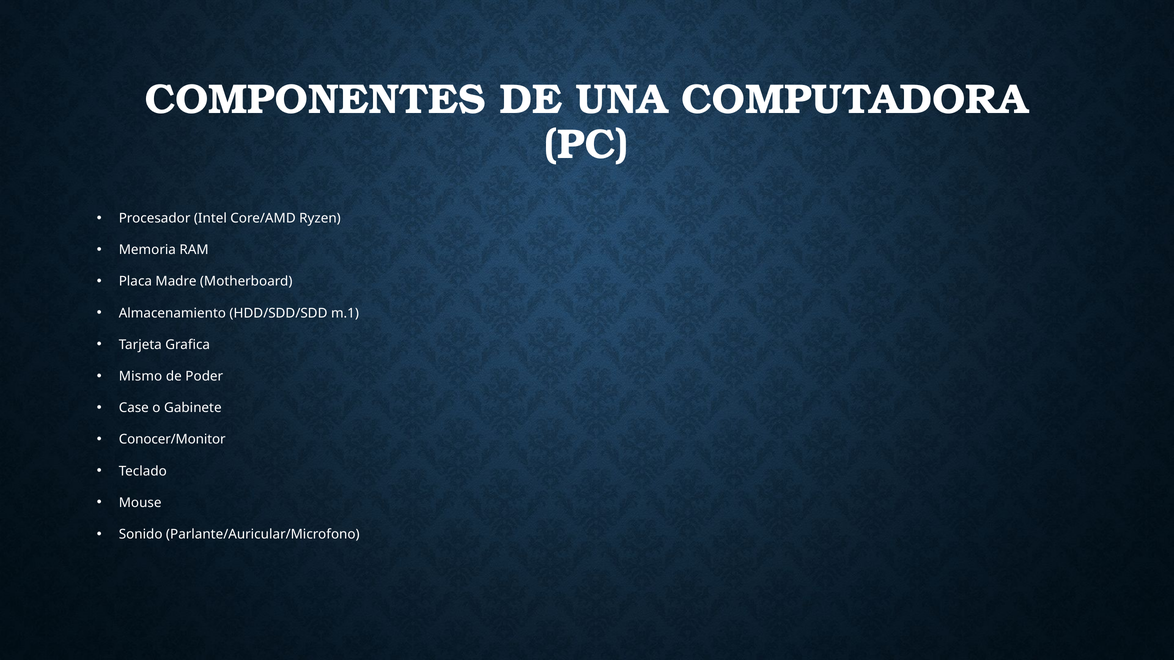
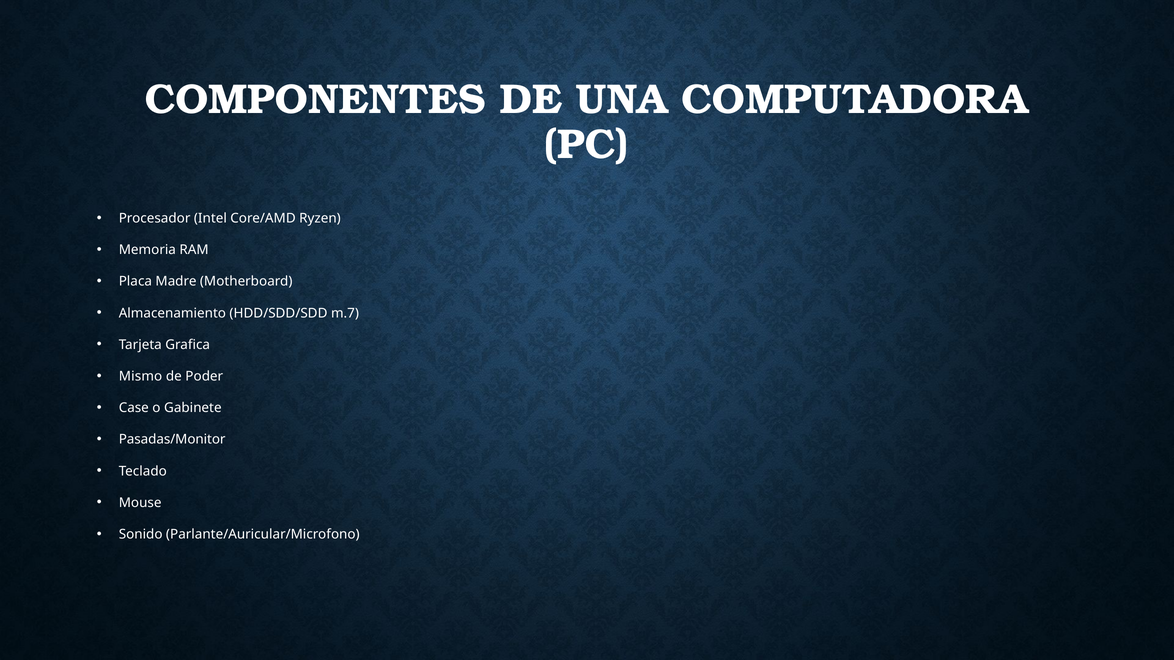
m.1: m.1 -> m.7 (345, 313)
Conocer/Monitor: Conocer/Monitor -> Pasadas/Monitor (172, 440)
